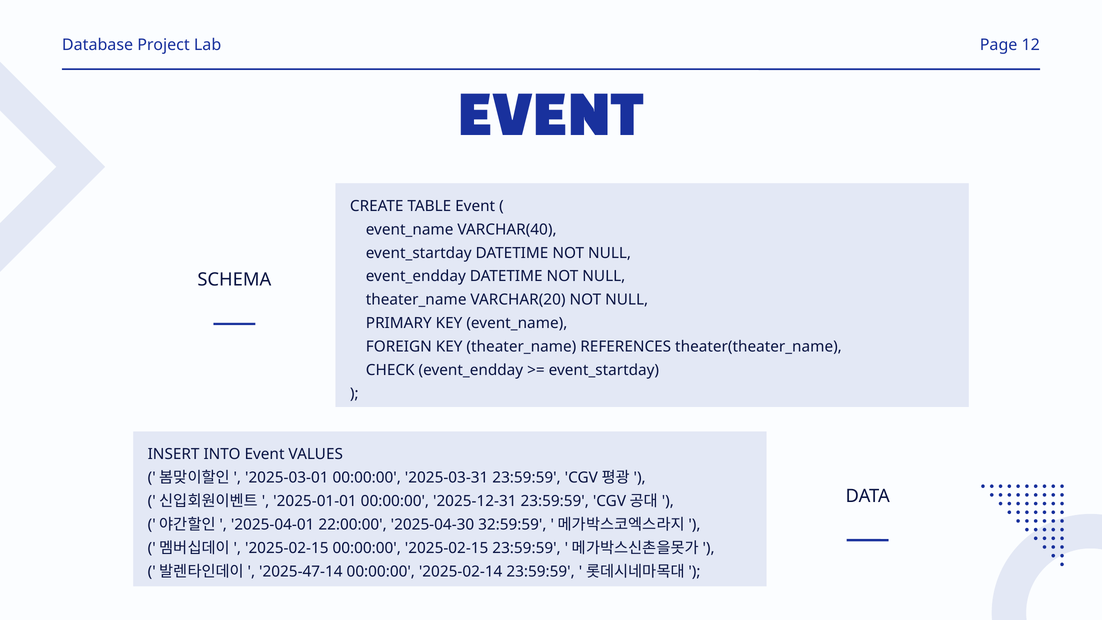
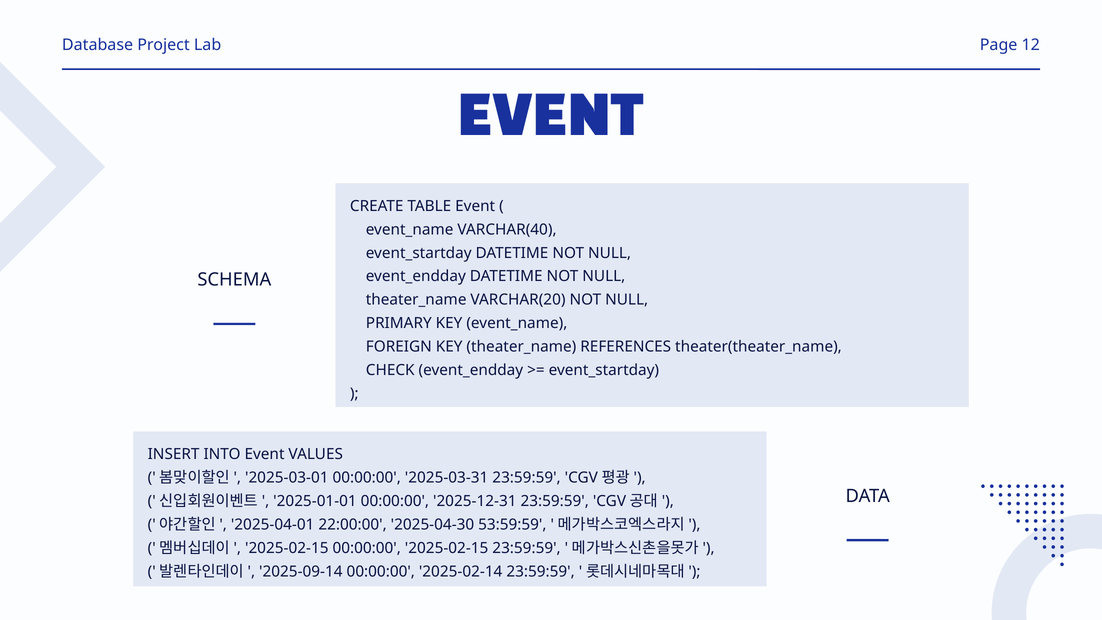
32:59:59: 32:59:59 -> 53:59:59 (512, 525)
2025-47-14: 2025-47-14 -> 2025-09-14 (301, 571)
